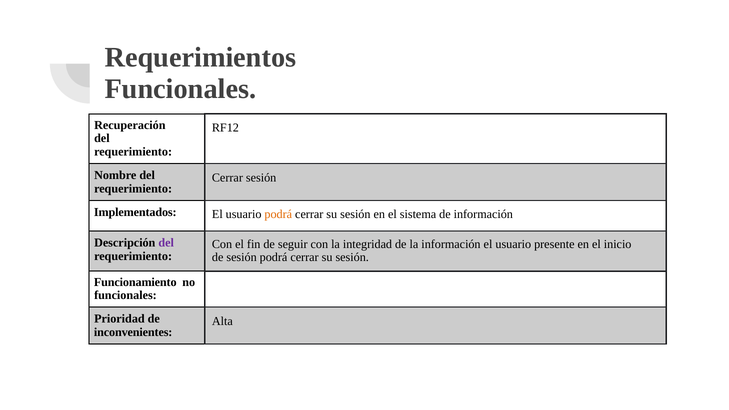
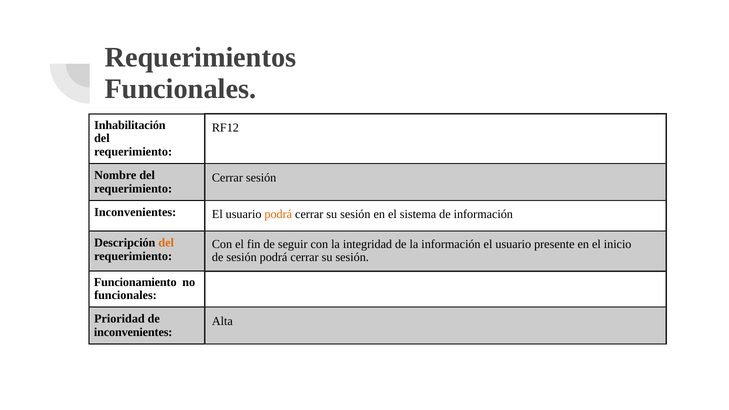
Recuperación: Recuperación -> Inhabilitación (130, 125)
Implementados: Implementados -> Inconvenientes (135, 212)
del colour: purple -> orange (166, 243)
